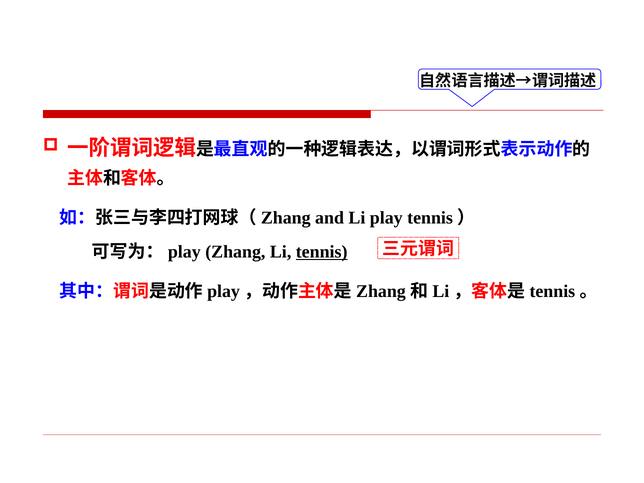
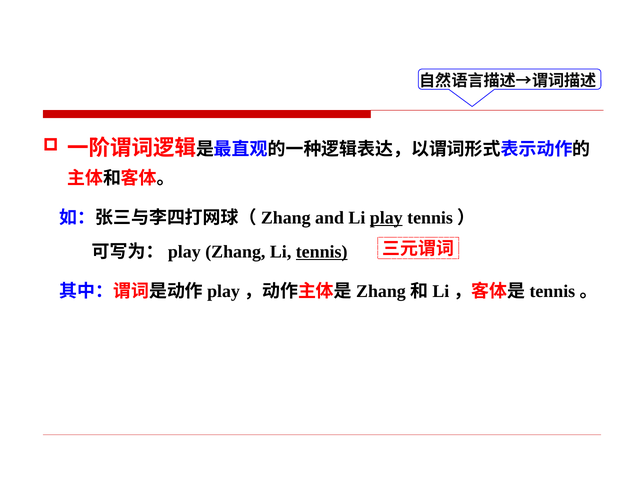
play underline: none -> present (386, 218)
